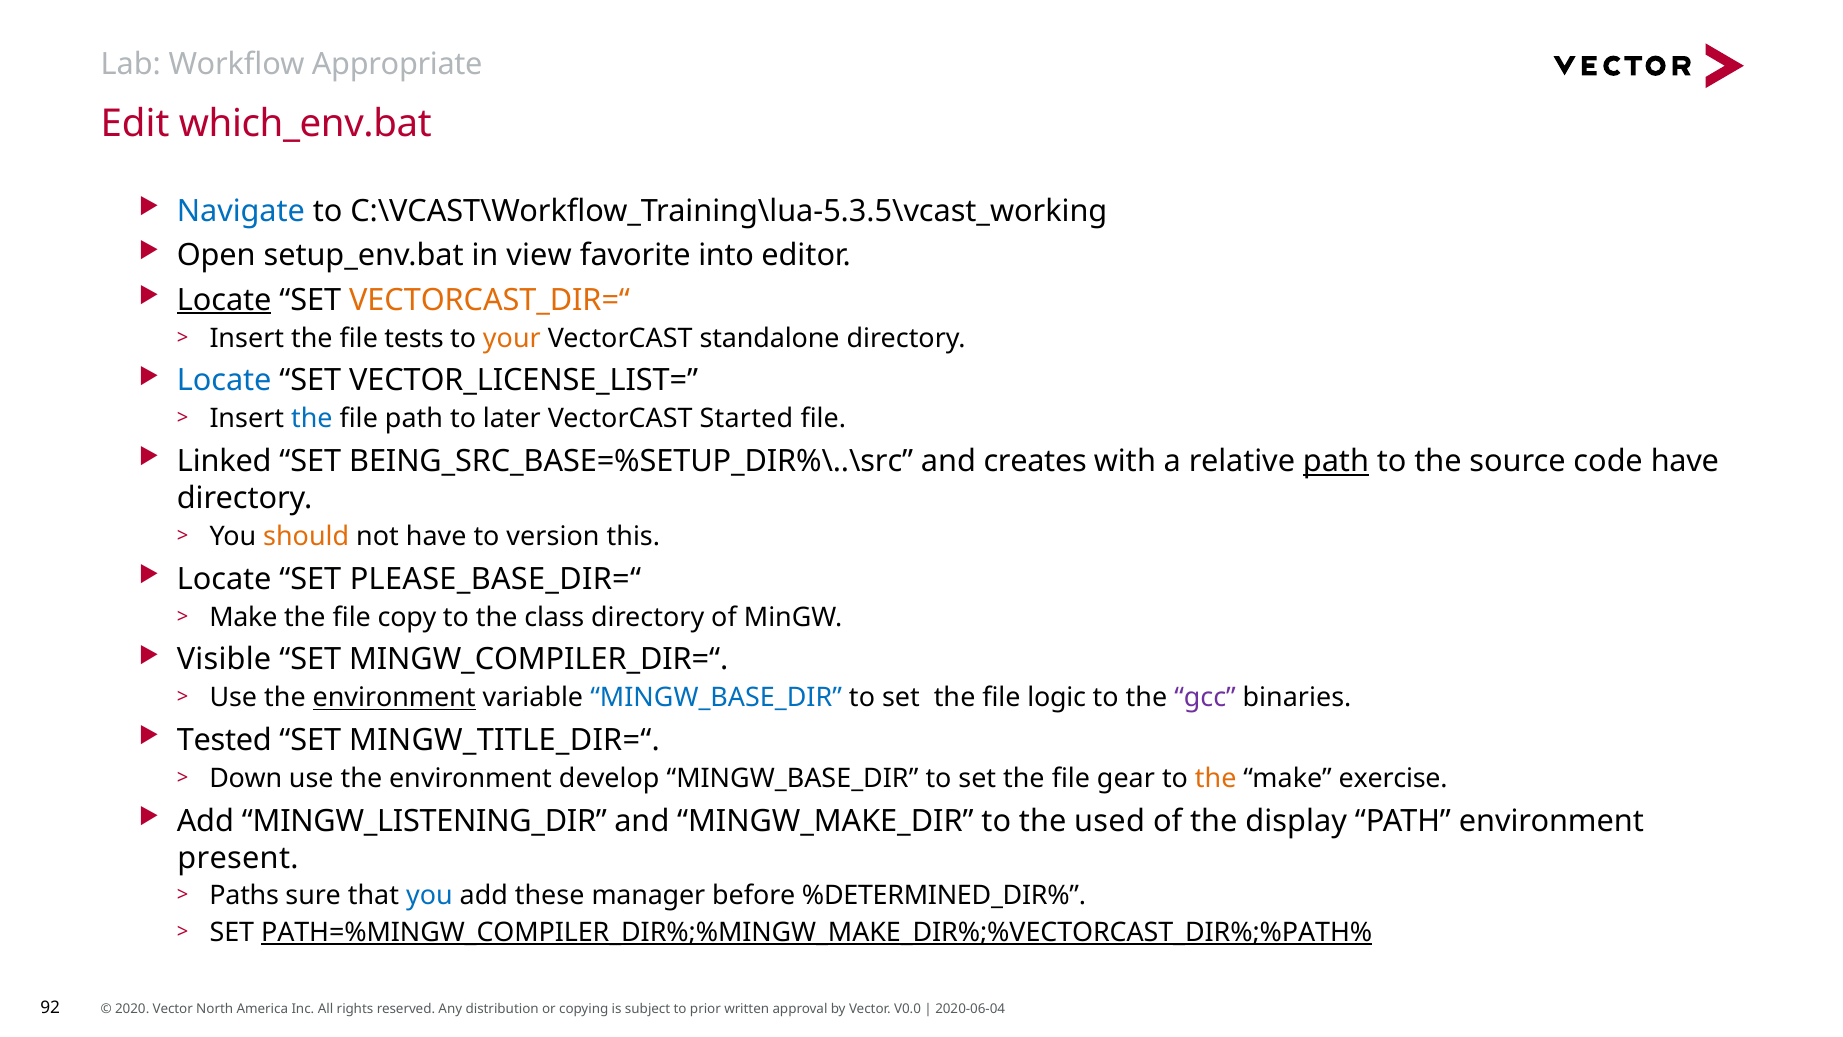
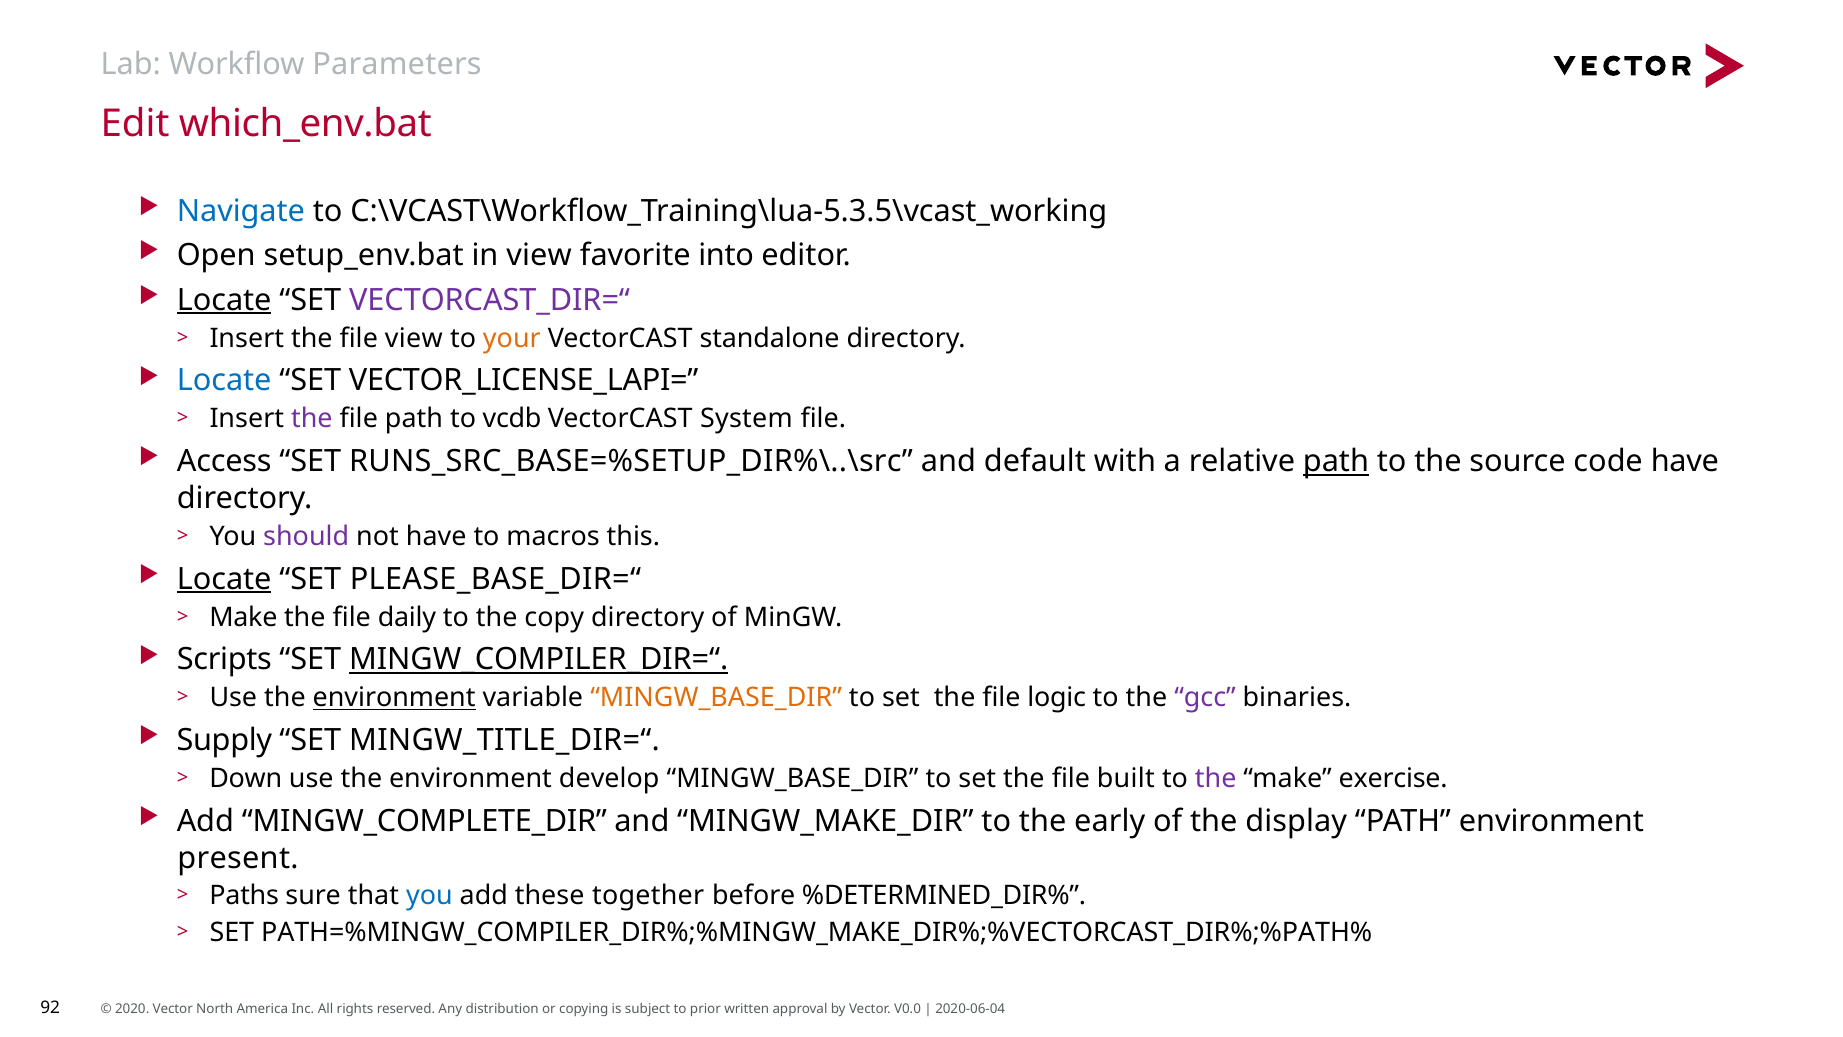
Appropriate: Appropriate -> Parameters (397, 65)
VECTORCAST_DIR=“ colour: orange -> purple (490, 300)
file tests: tests -> view (414, 338)
VECTOR_LICENSE_LIST=: VECTOR_LICENSE_LIST= -> VECTOR_LICENSE_LAPI= (524, 381)
the colour: blue -> purple (312, 419)
later: later -> vcdb (512, 419)
Started: Started -> System (746, 419)
Linked: Linked -> Access (224, 461)
BEING_SRC_BASE=%SETUP_DIR%\..\src: BEING_SRC_BASE=%SETUP_DIR%\..\src -> RUNS_SRC_BASE=%SETUP_DIR%\..\src (631, 461)
creates: creates -> default (1035, 461)
should colour: orange -> purple (306, 536)
version: version -> macros (553, 536)
Locate underline: none -> present (224, 579)
copy: copy -> daily (407, 617)
class: class -> copy (554, 617)
Visible: Visible -> Scripts (224, 659)
MINGW_COMPILER_DIR=“ underline: none -> present (539, 659)
MINGW_BASE_DIR colour: blue -> orange (716, 698)
Tested: Tested -> Supply (224, 740)
gear: gear -> built (1126, 778)
the colour: orange -> purple (1216, 778)
MINGW_LISTENING_DIR: MINGW_LISTENING_DIR -> MINGW_COMPLETE_DIR (424, 821)
used: used -> early (1110, 821)
manager: manager -> together (648, 896)
PATH=%MINGW_COMPILER_DIR%;%MINGW_MAKE_DIR%;%VECTORCAST_DIR%;%PATH% underline: present -> none (817, 932)
